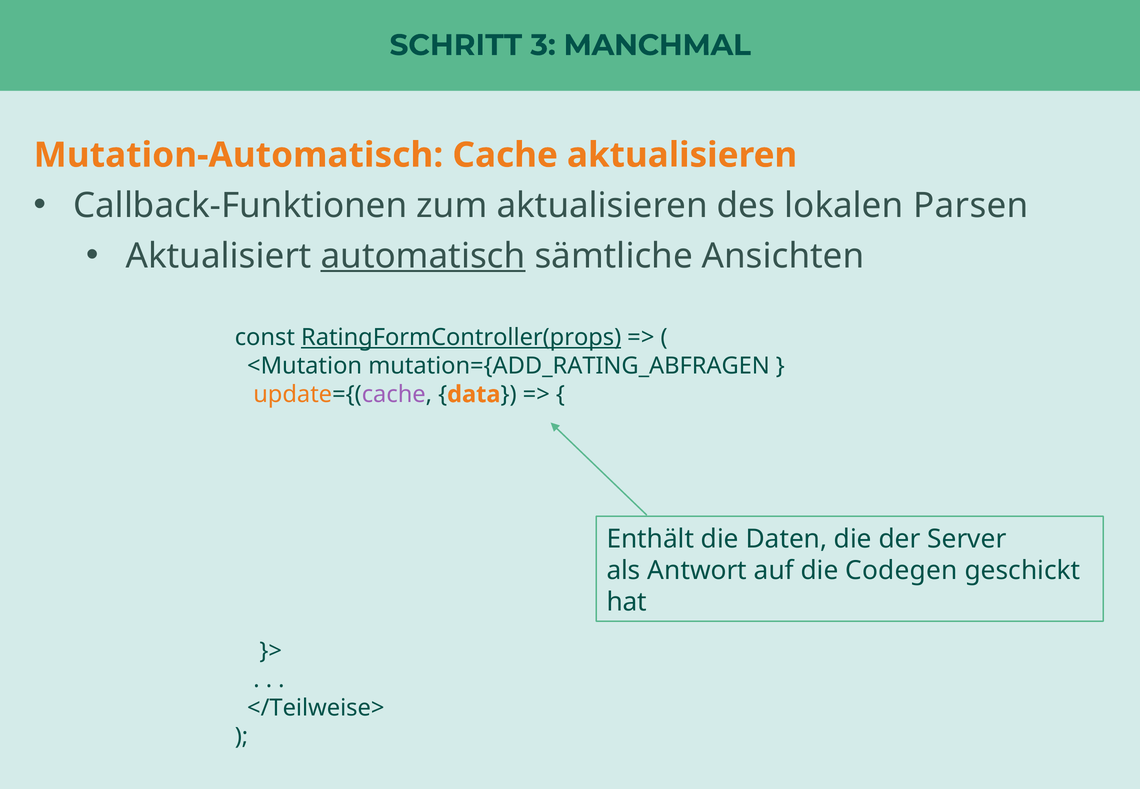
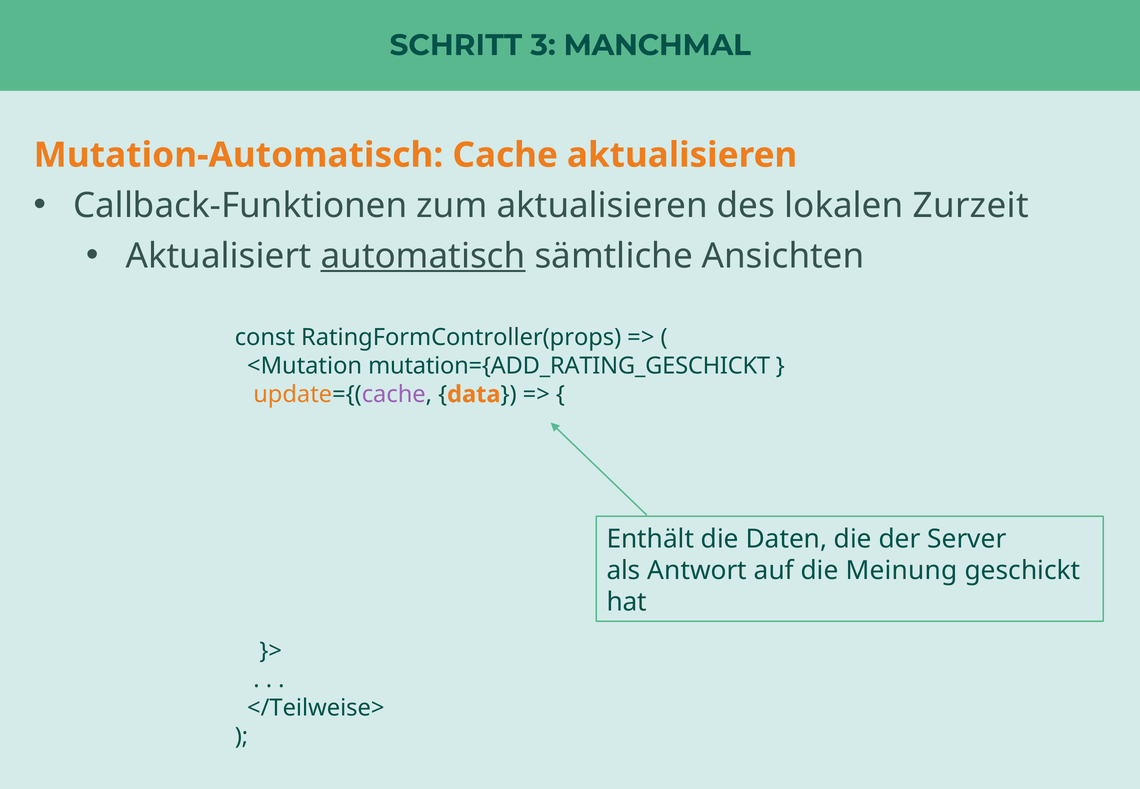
Parsen: Parsen -> Zurzeit (971, 206)
RatingFormController(props underline: present -> none (461, 337)
mutation={ADD_RATING_ABFRAGEN: mutation={ADD_RATING_ABFRAGEN -> mutation={ADD_RATING_GESCHICKT (569, 366)
Codegen: Codegen -> Meinung (902, 571)
